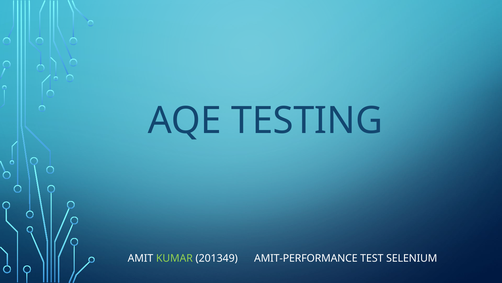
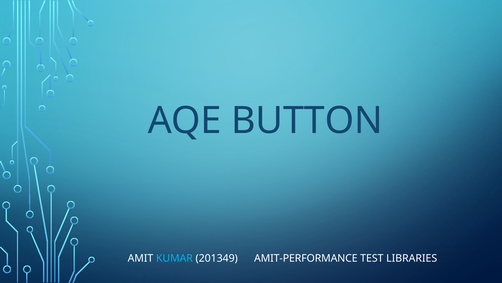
TESTING: TESTING -> BUTTON (307, 121)
KUMAR colour: light green -> light blue (174, 258)
SELENIUM: SELENIUM -> LIBRARIES (412, 258)
